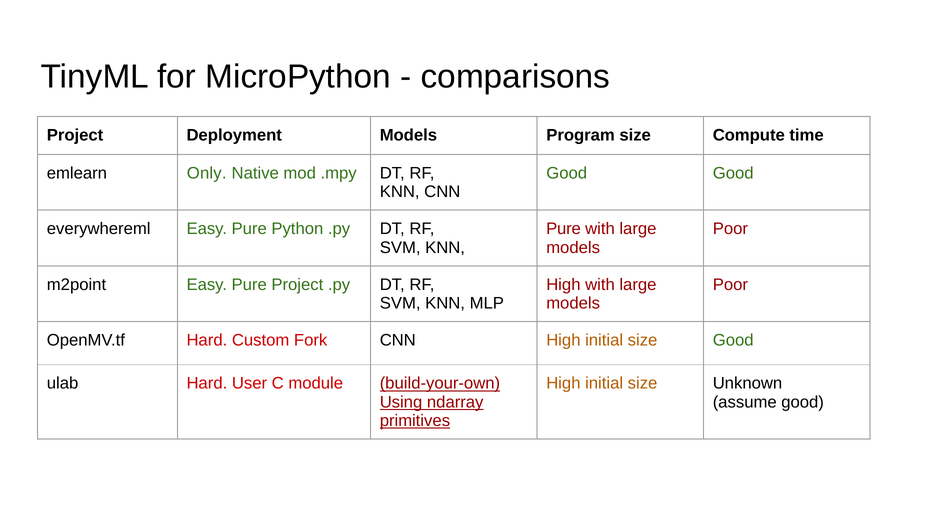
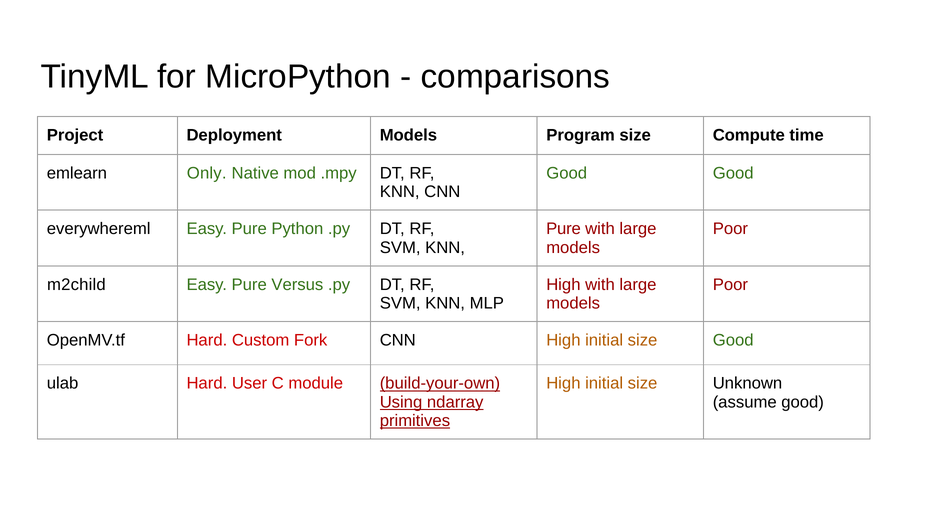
m2point: m2point -> m2child (76, 285)
Pure Project: Project -> Versus (297, 285)
